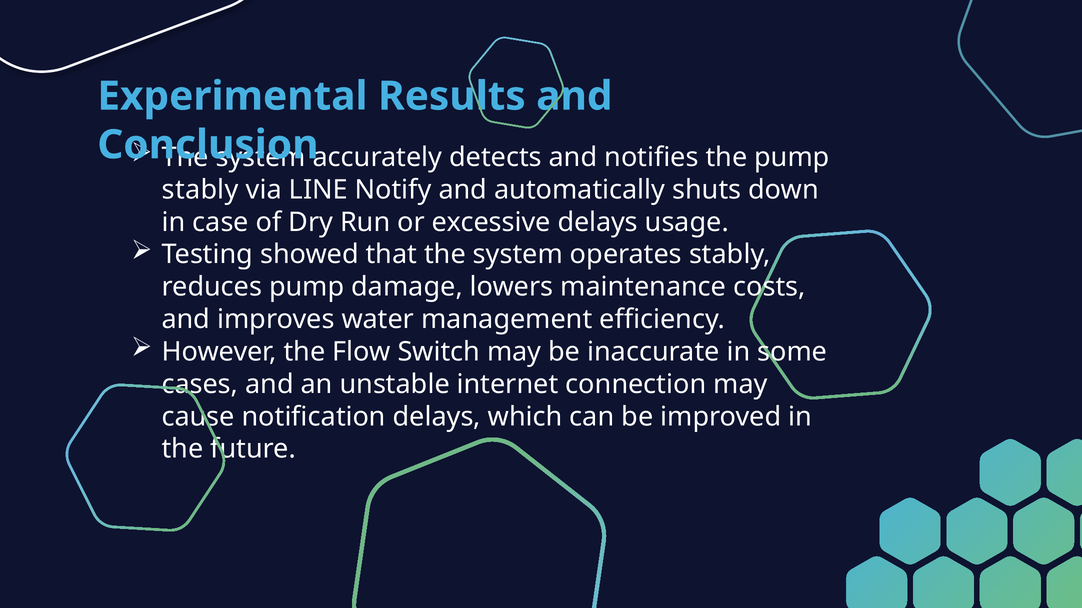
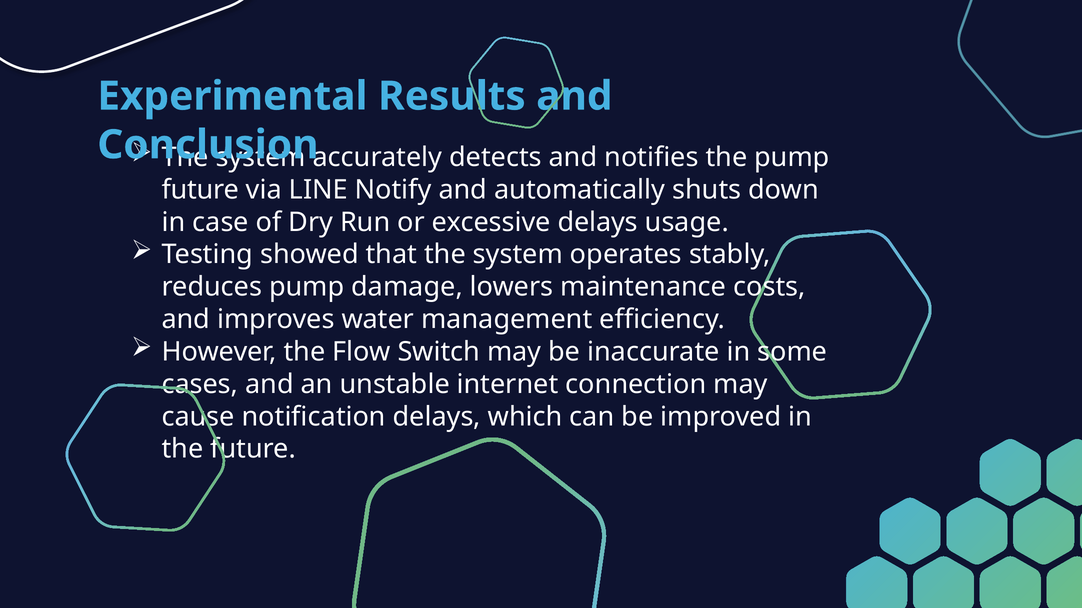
stably: stably -> future (200, 190)
